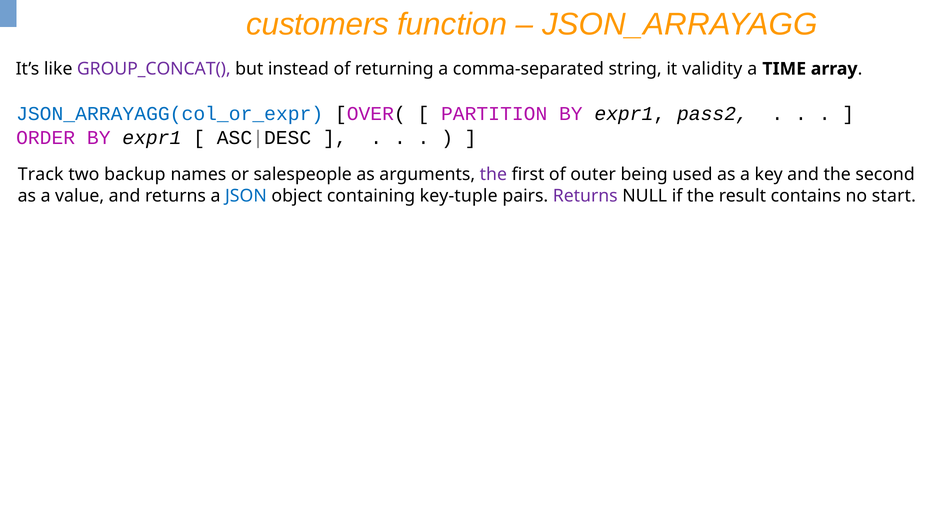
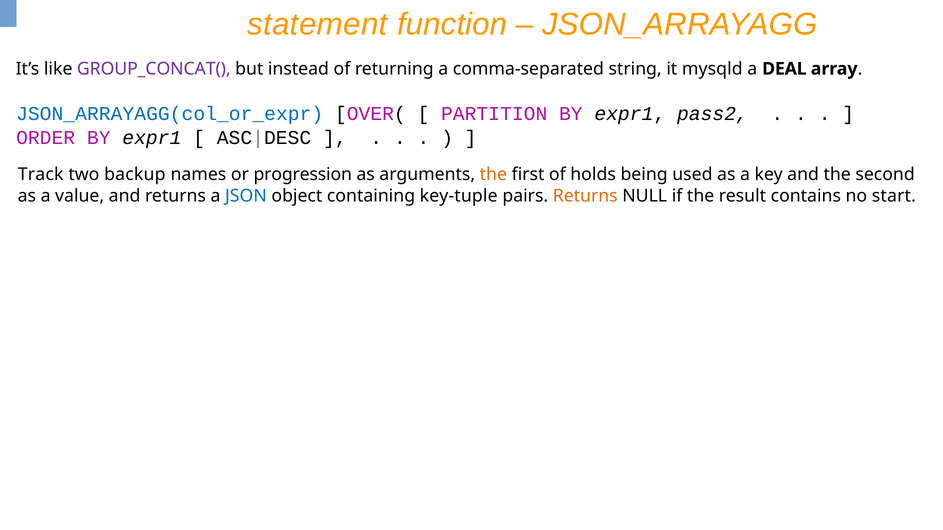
customers: customers -> statement (317, 25)
validity: validity -> mysqld (712, 69)
TIME: TIME -> DEAL (784, 69)
salespeople: salespeople -> progression (303, 175)
the colour: purple -> orange (493, 175)
outer: outer -> holds (593, 175)
Returns colour: purple -> orange (585, 196)
